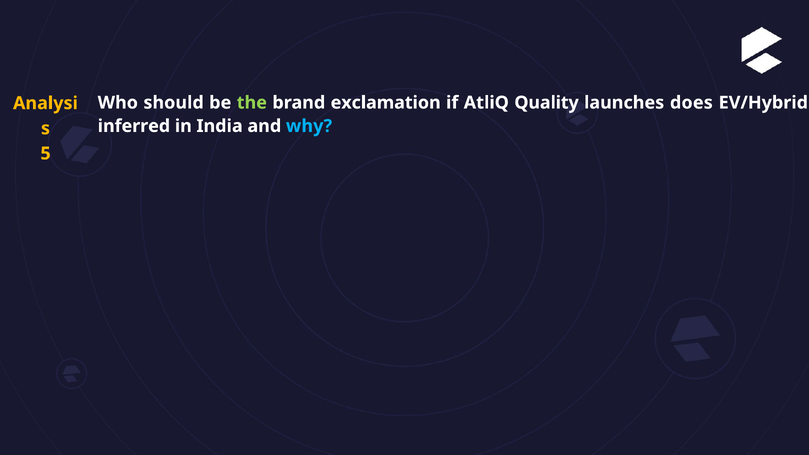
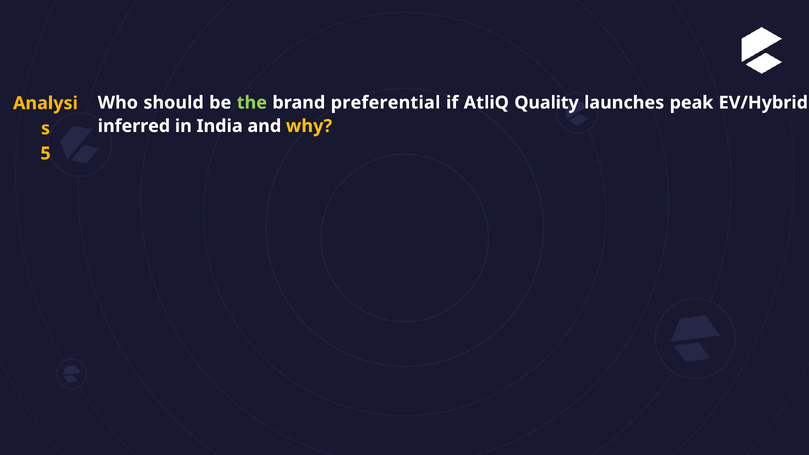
exclamation: exclamation -> preferential (386, 103)
does: does -> peak (691, 103)
why colour: light blue -> yellow (309, 126)
